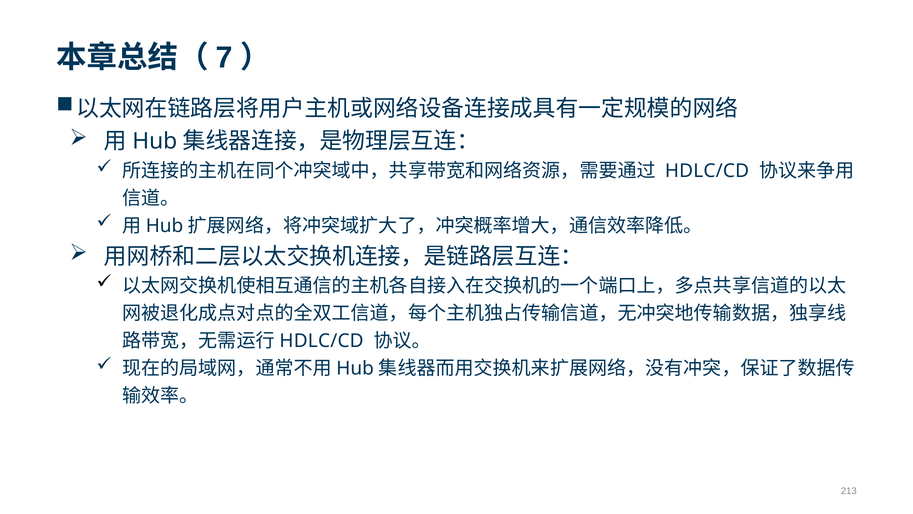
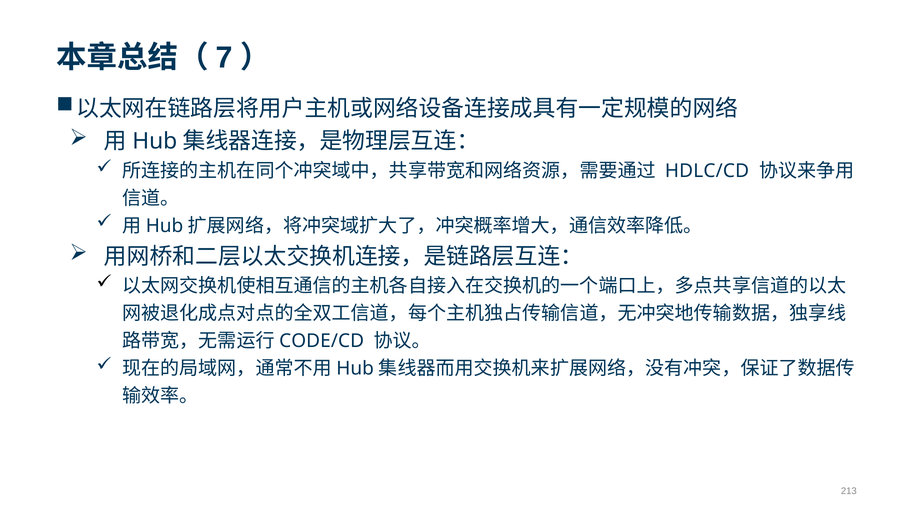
HDLC/CD: HDLC/CD -> CODE/CD (322, 341)
